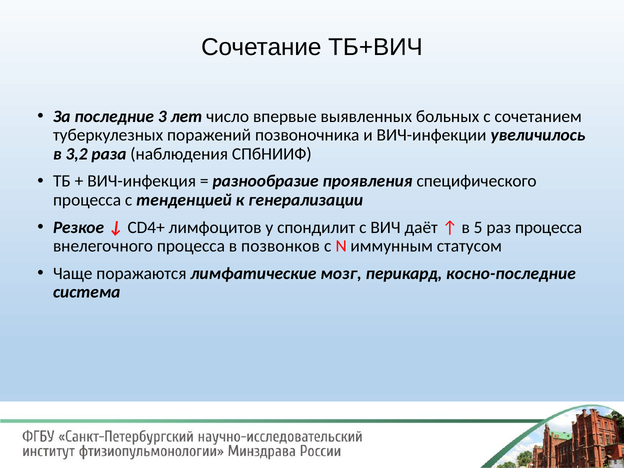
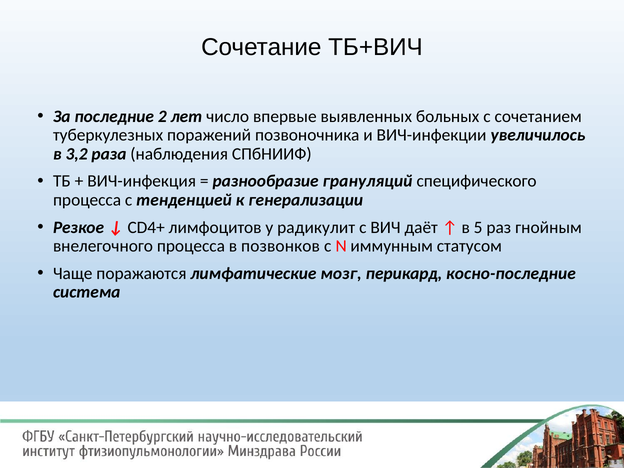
3: 3 -> 2 (162, 116)
проявления: проявления -> грануляций (367, 181)
спондилит: спондилит -> радикулит (316, 227)
раз процесса: процесса -> гнойным (548, 227)
